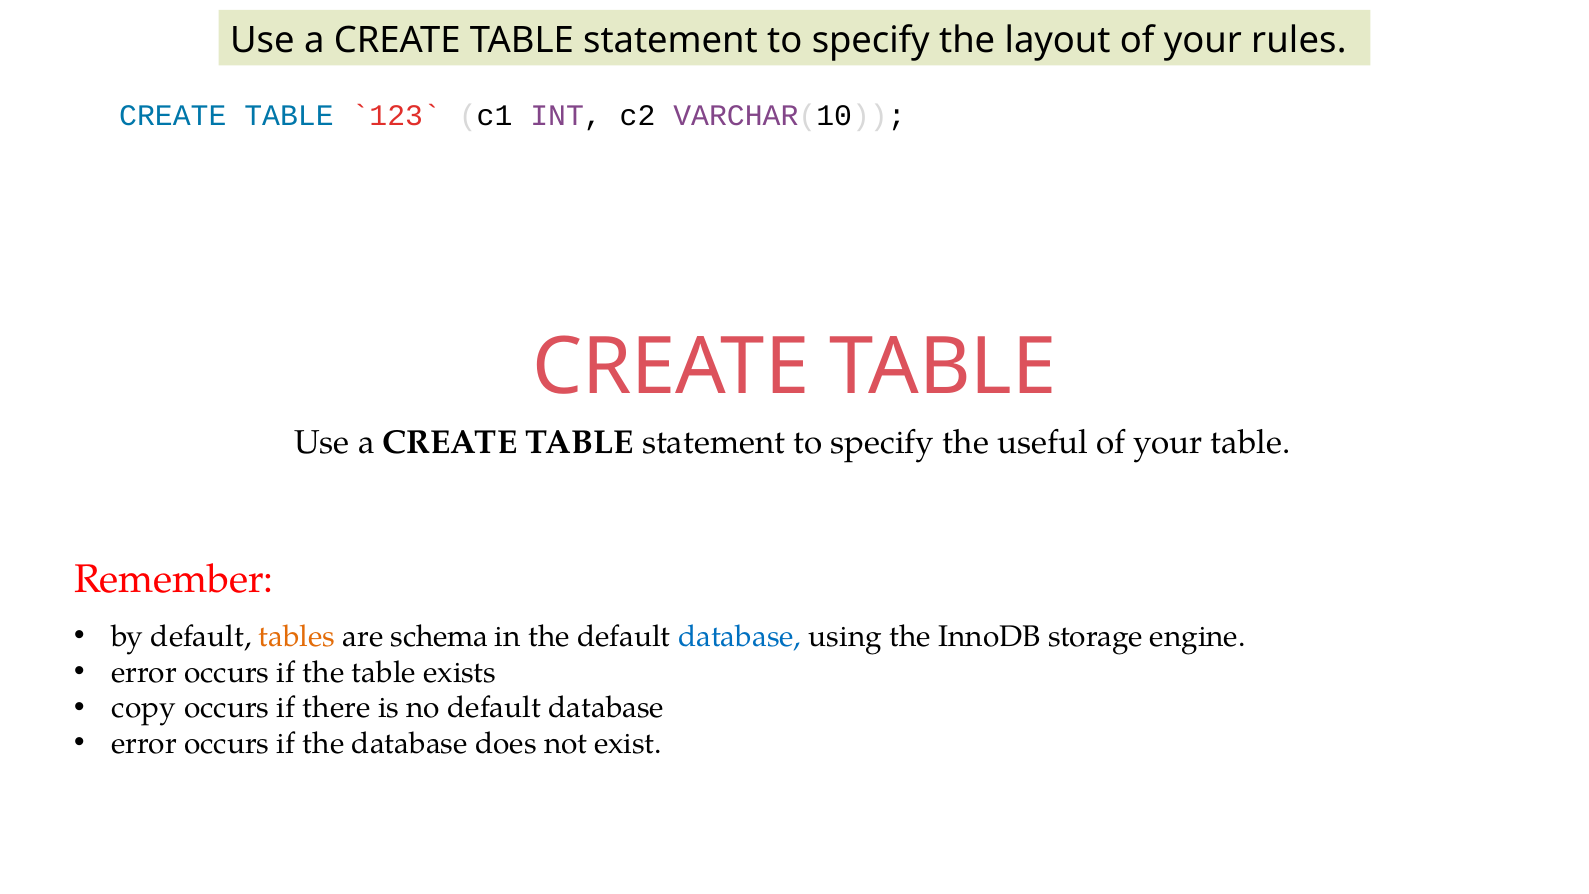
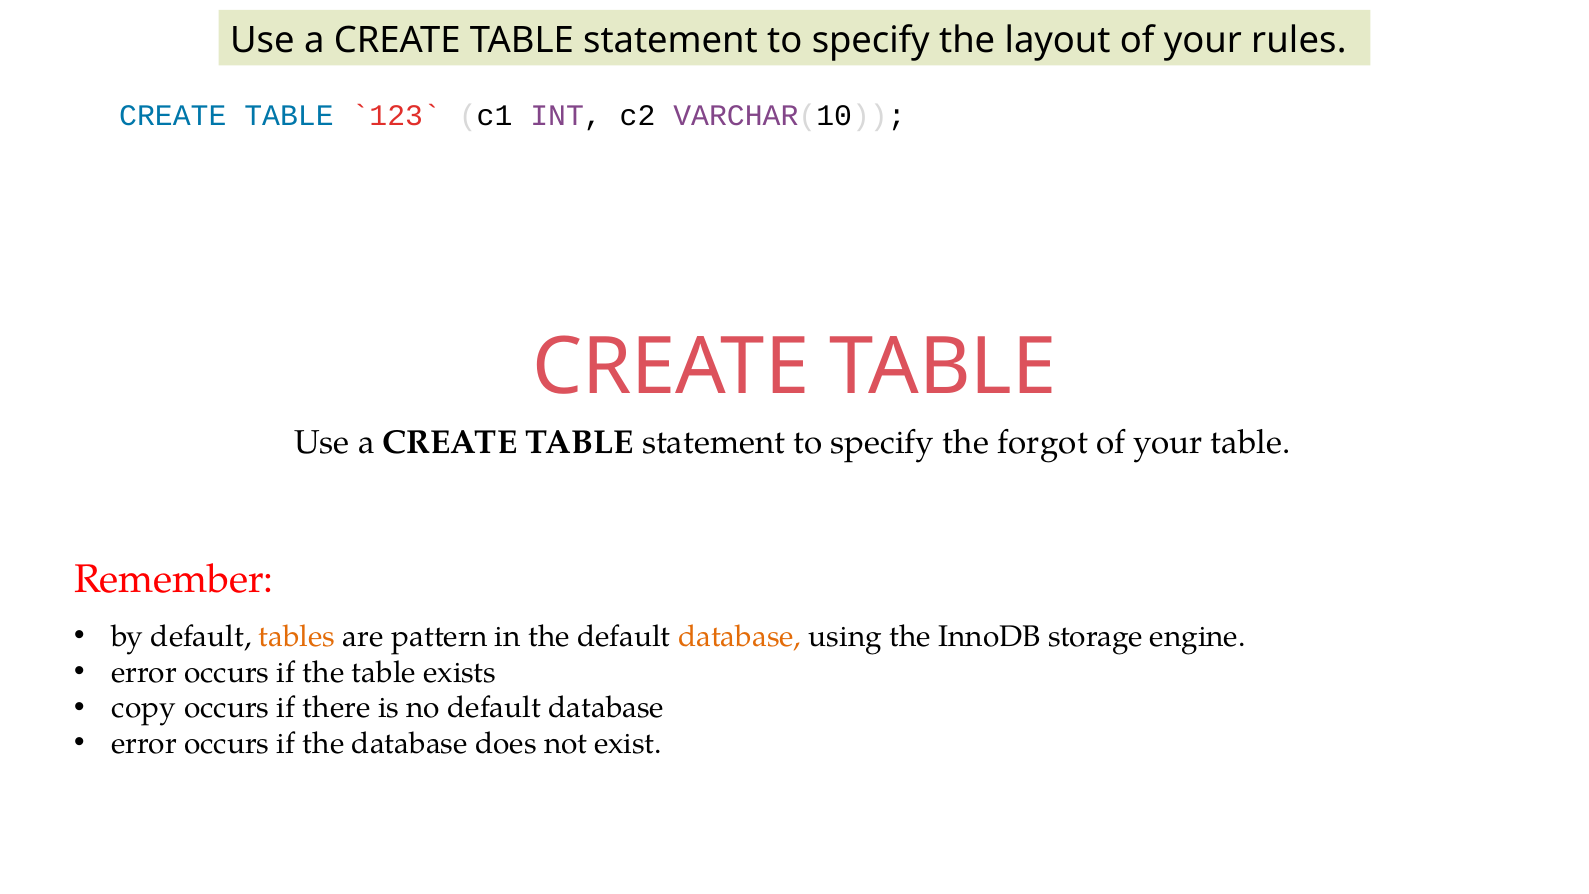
useful: useful -> forgot (1043, 443)
schema: schema -> pattern (439, 636)
database colour: blue -> orange (740, 636)
